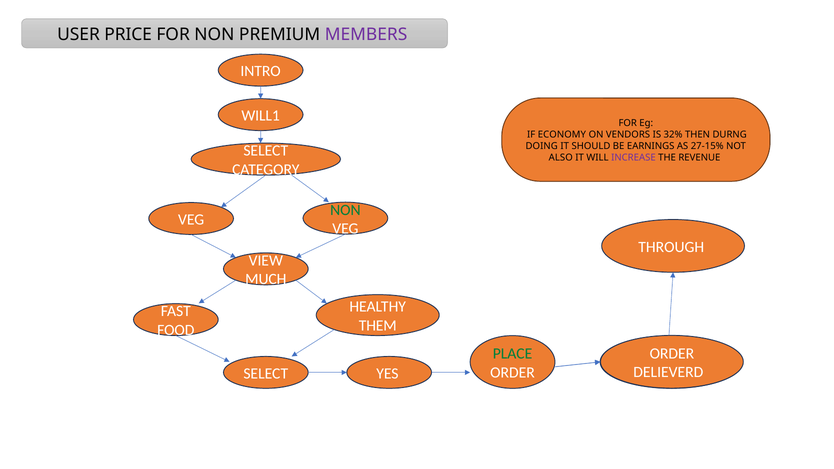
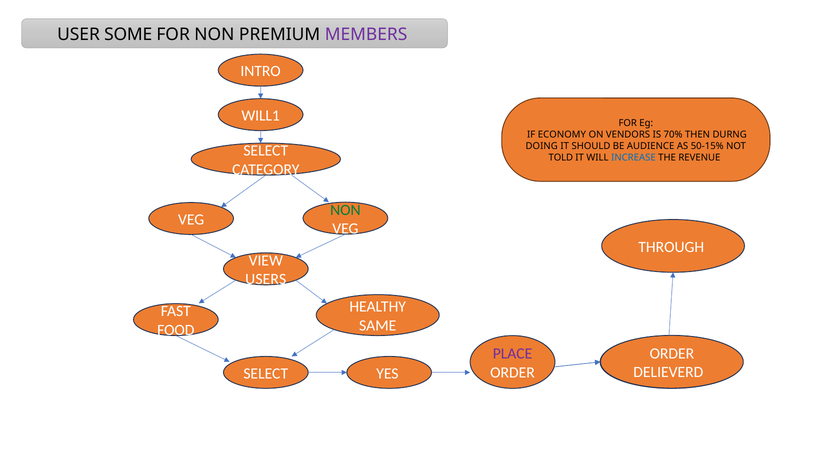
PRICE: PRICE -> SOME (128, 35)
32%: 32% -> 70% (673, 135)
EARNINGS: EARNINGS -> AUDIENCE (651, 146)
27-15%: 27-15% -> 50-15% (707, 146)
ALSO: ALSO -> TOLD (561, 158)
INCREASE colour: purple -> blue (633, 158)
MUCH: MUCH -> USERS (266, 279)
THEM: THEM -> SAME (378, 326)
PLACE colour: green -> purple (513, 354)
